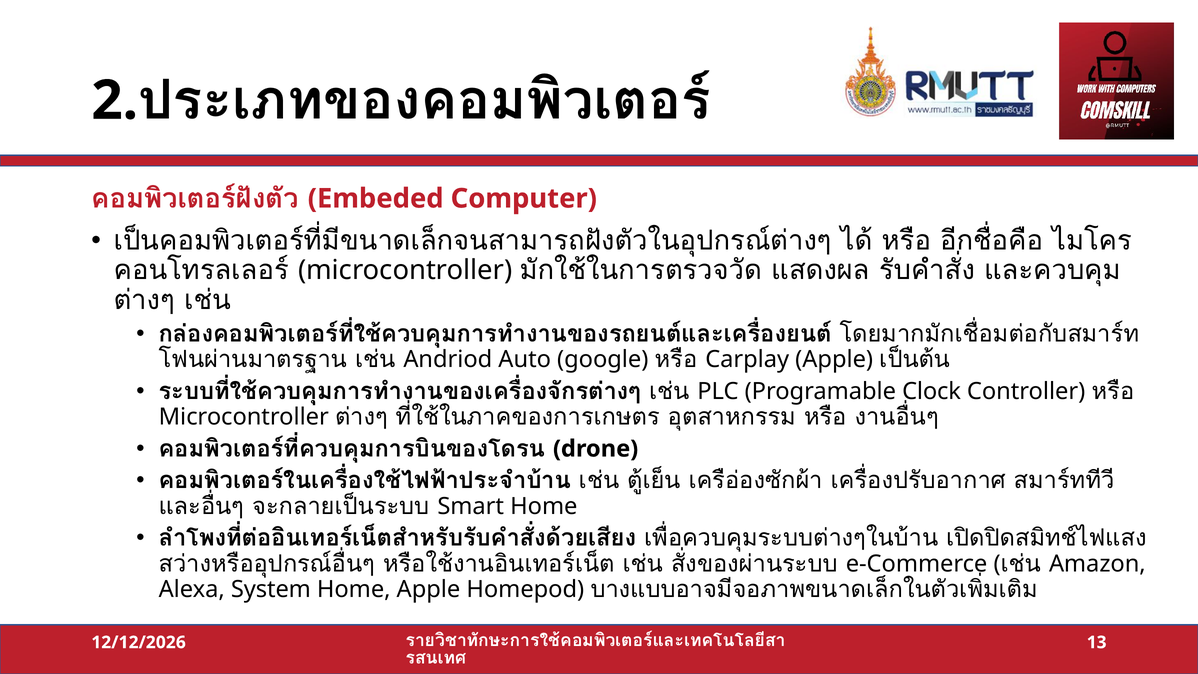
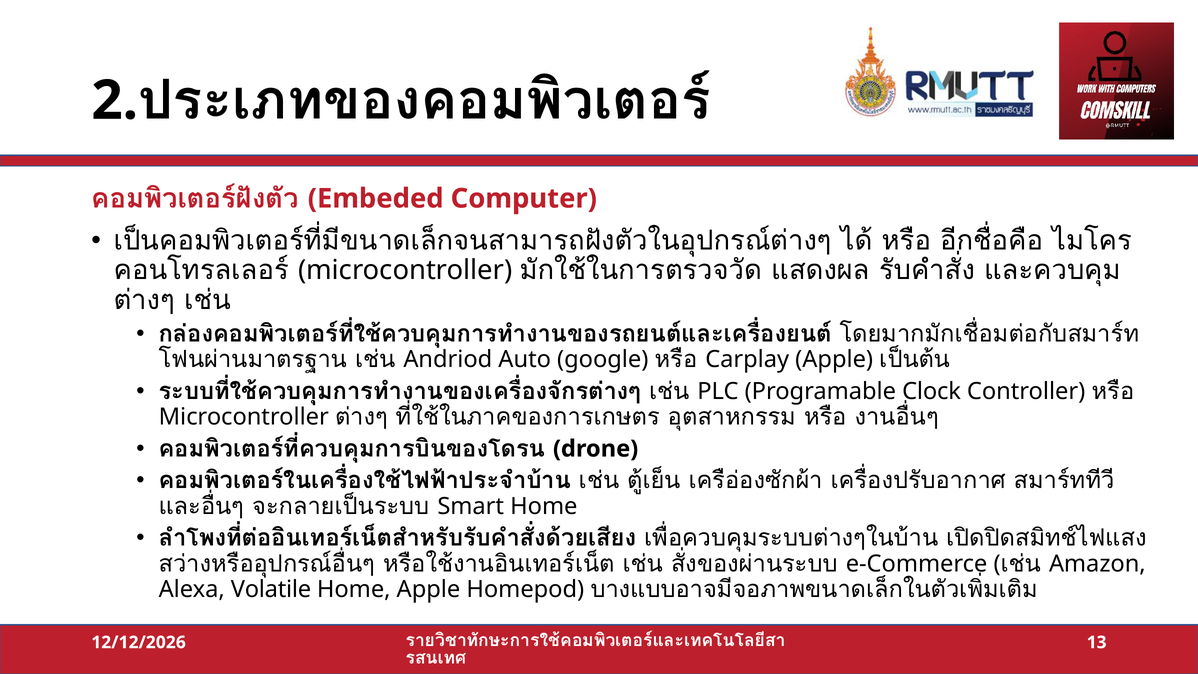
System: System -> Volatile (271, 589)
